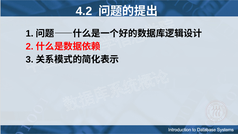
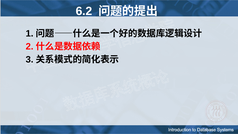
4.2: 4.2 -> 6.2 (84, 11)
